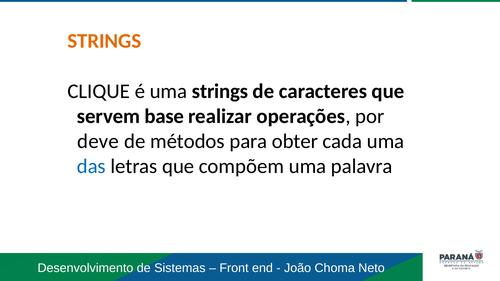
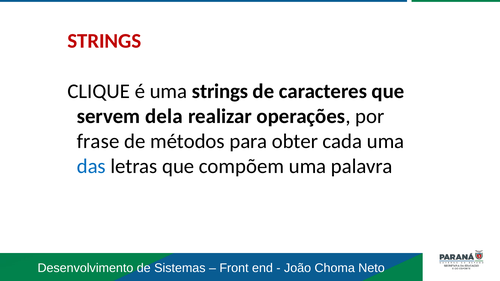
STRINGS colour: orange -> red (104, 41)
base: base -> dela (164, 116)
deve: deve -> frase (98, 141)
